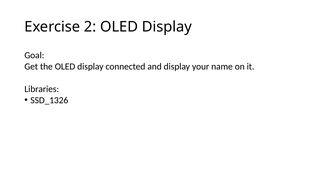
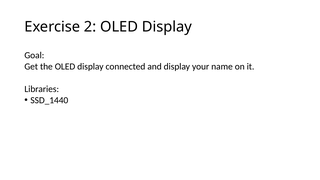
SSD_1326: SSD_1326 -> SSD_1440 (49, 100)
